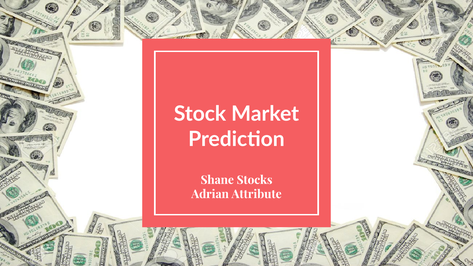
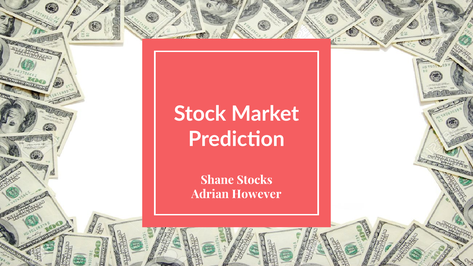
Attribute: Attribute -> However (257, 194)
